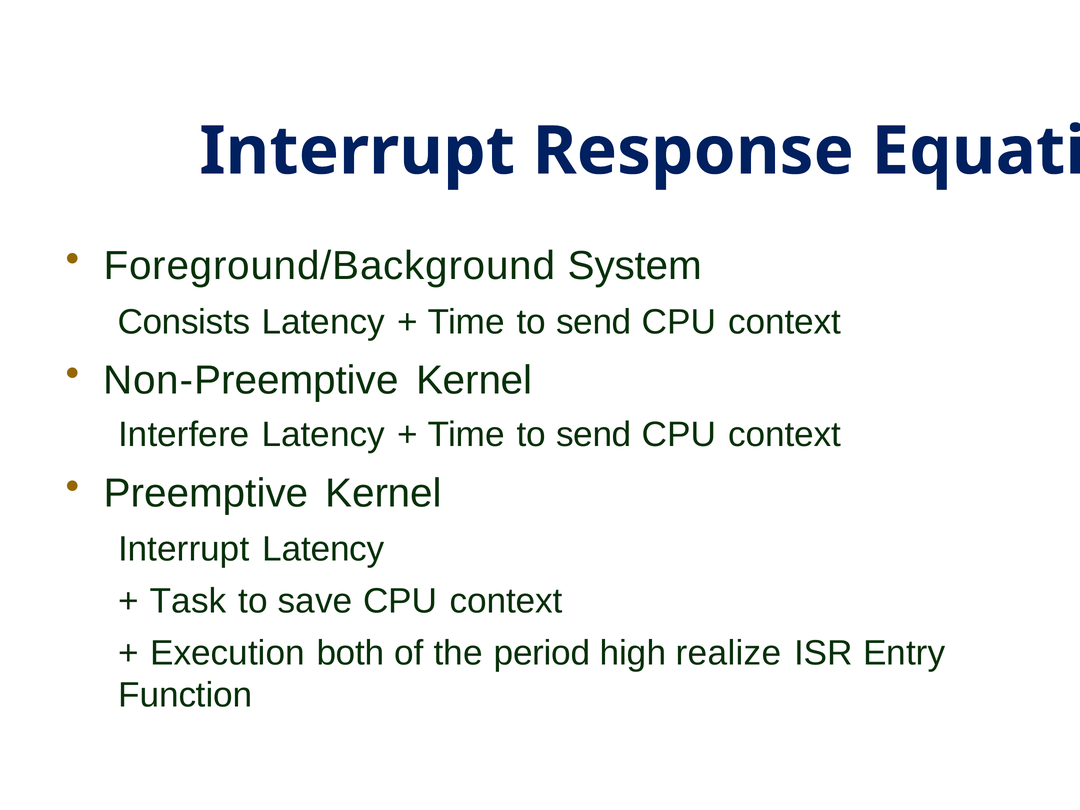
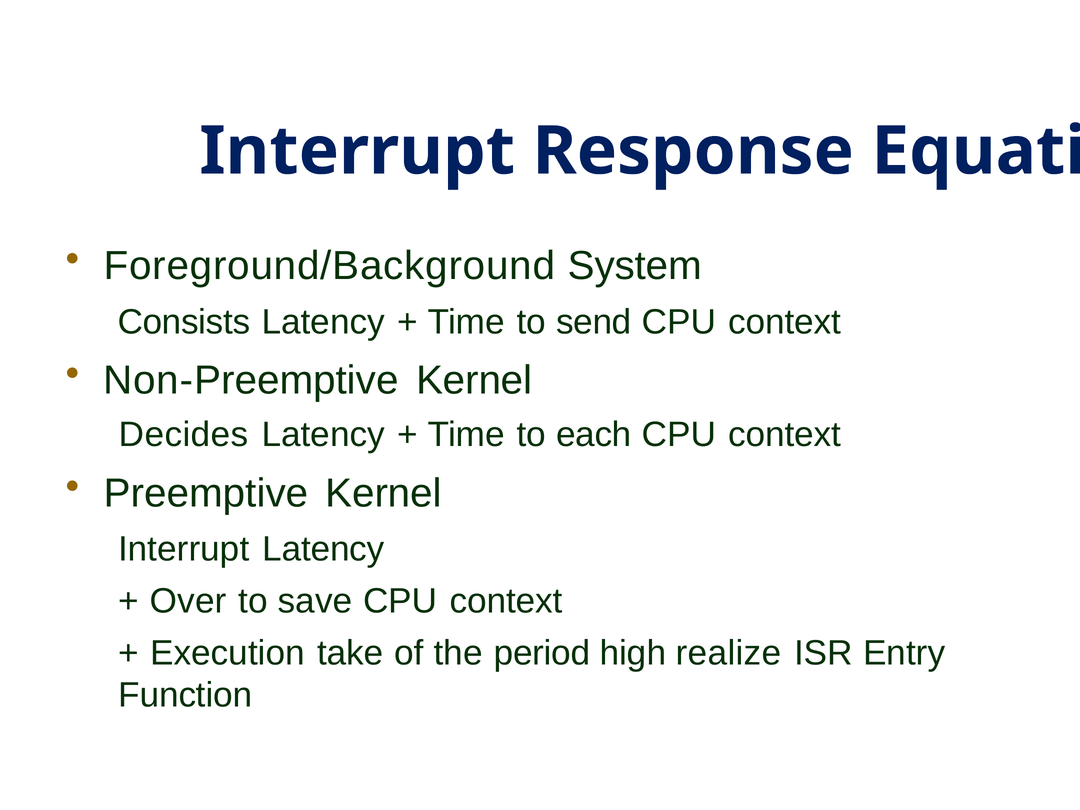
Interfere: Interfere -> Decides (184, 435)
send: send -> each (594, 435)
Task: Task -> Over (188, 601)
both: both -> take (350, 653)
